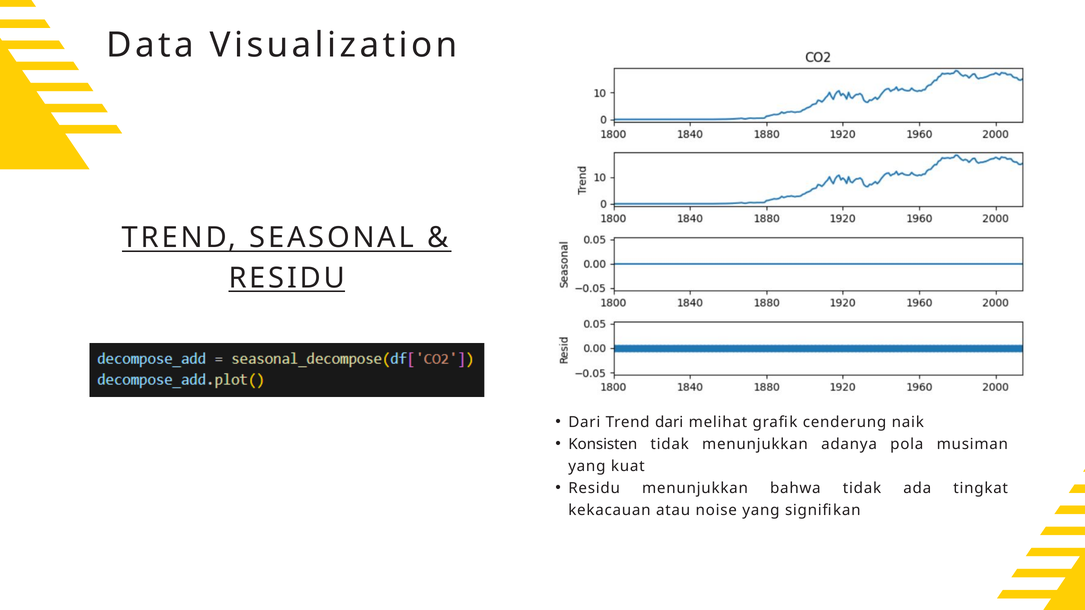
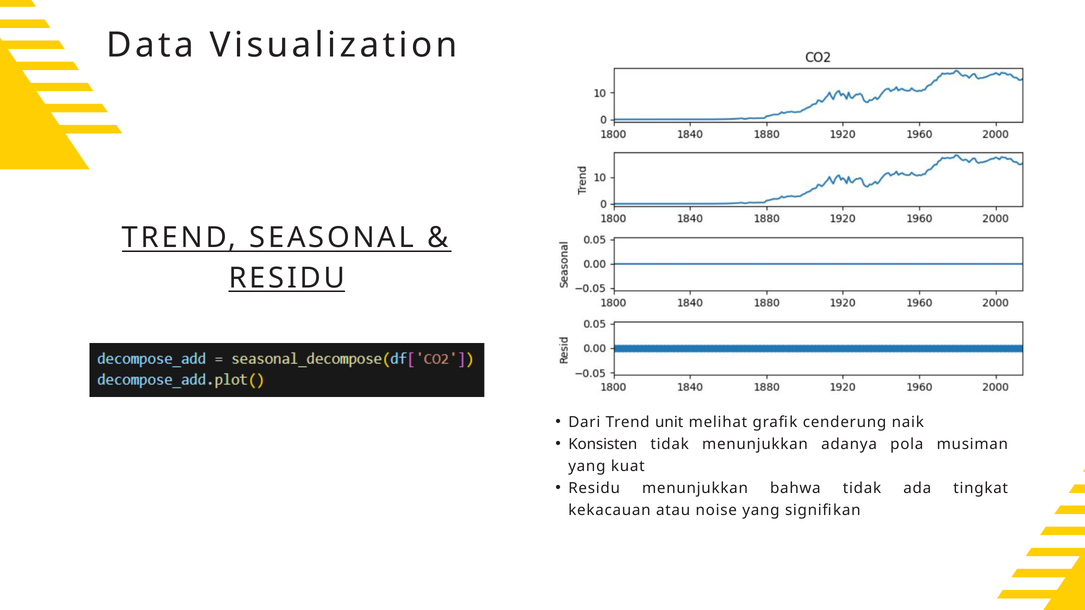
Trend dari: dari -> unit (669, 422)
